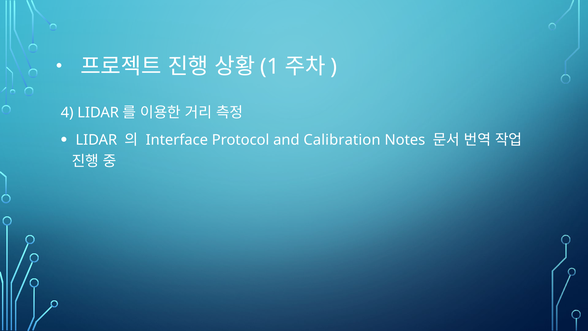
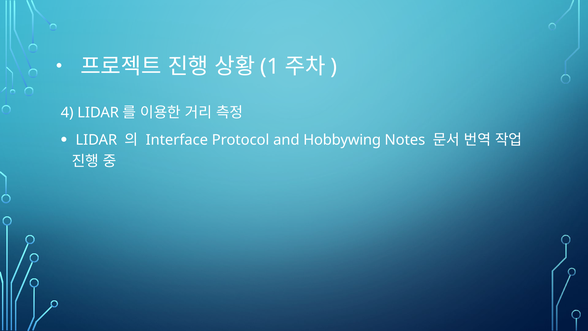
Calibration: Calibration -> Hobbywing (342, 140)
